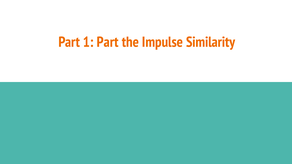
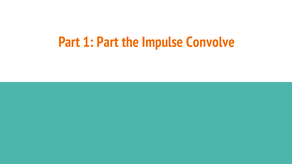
Similarity: Similarity -> Convolve (210, 42)
